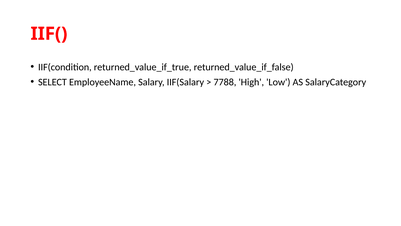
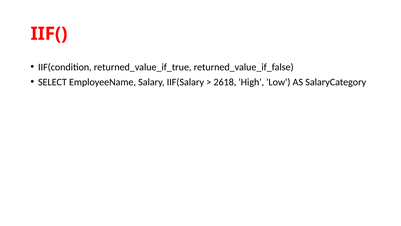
7788: 7788 -> 2618 (225, 82)
